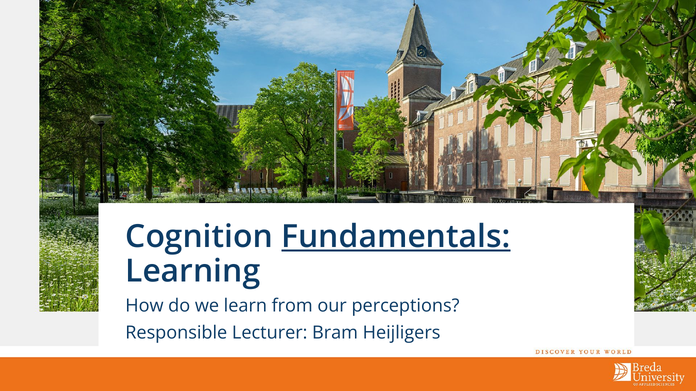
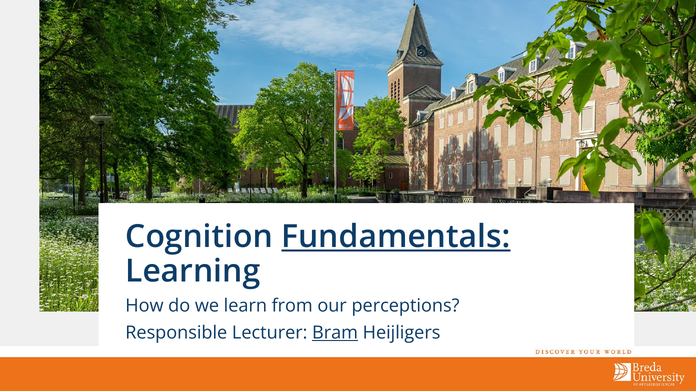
Bram underline: none -> present (335, 333)
